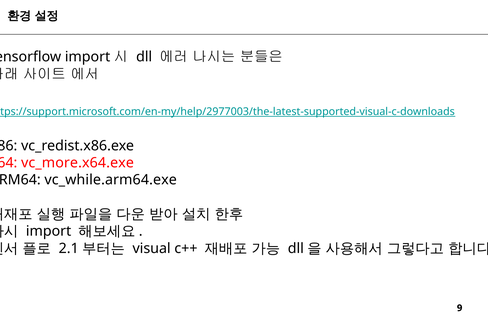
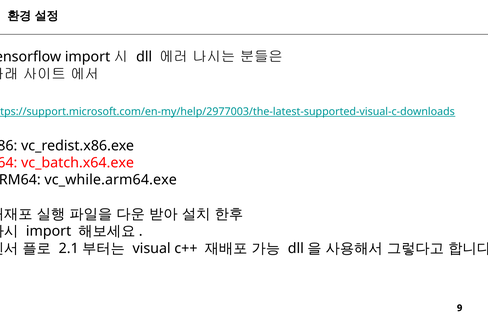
vc_more.x64.exe: vc_more.x64.exe -> vc_batch.x64.exe (78, 163)
